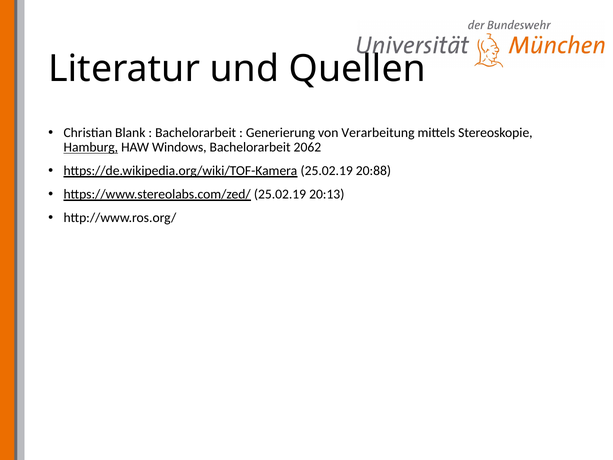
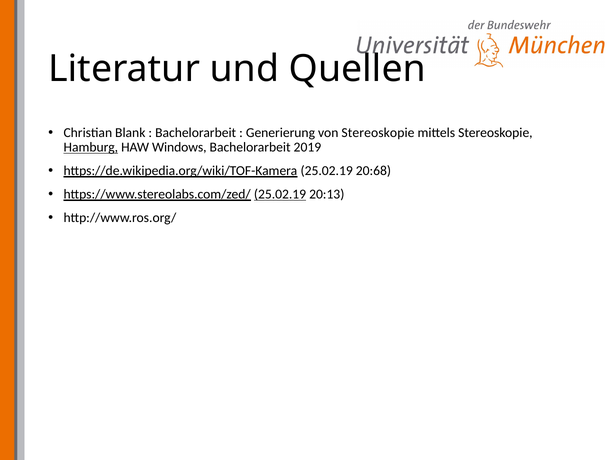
von Verarbeitung: Verarbeitung -> Stereoskopie (378, 133)
2062: 2062 -> 2019 (307, 147)
20:88: 20:88 -> 20:68 (373, 171)
25.02.19 underline: none -> present (280, 194)
